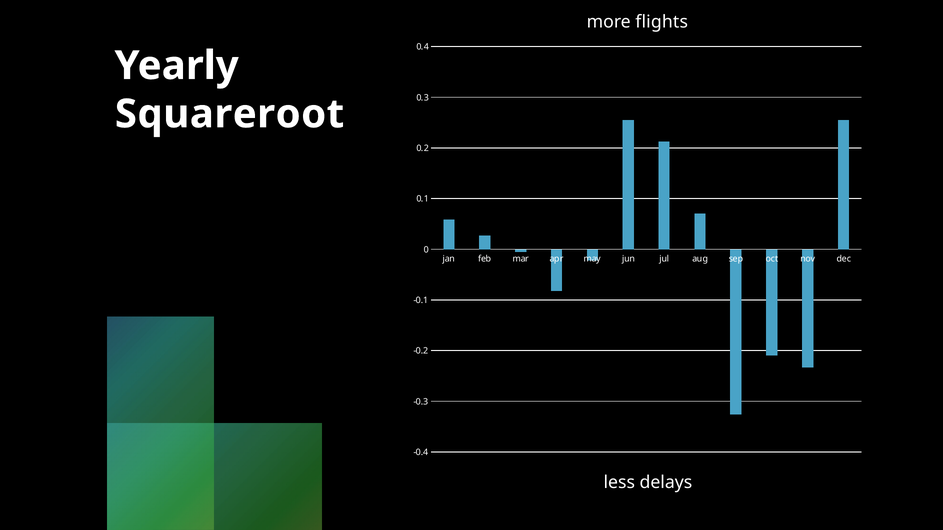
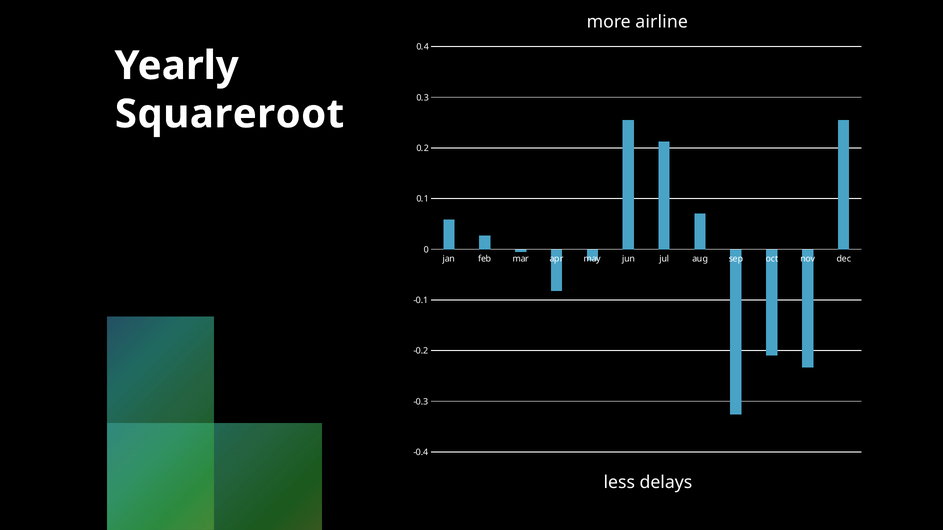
flights: flights -> airline (662, 22)
